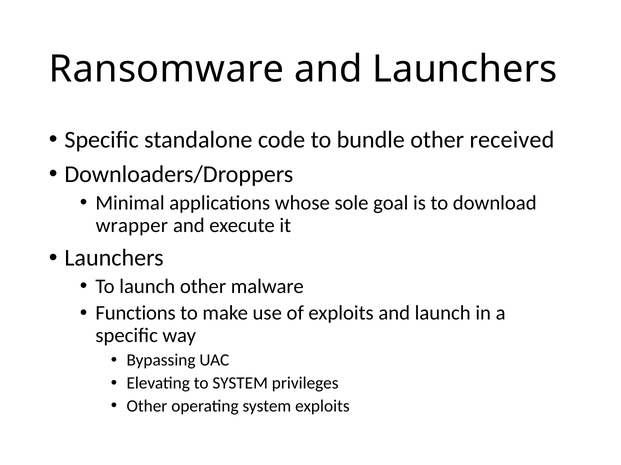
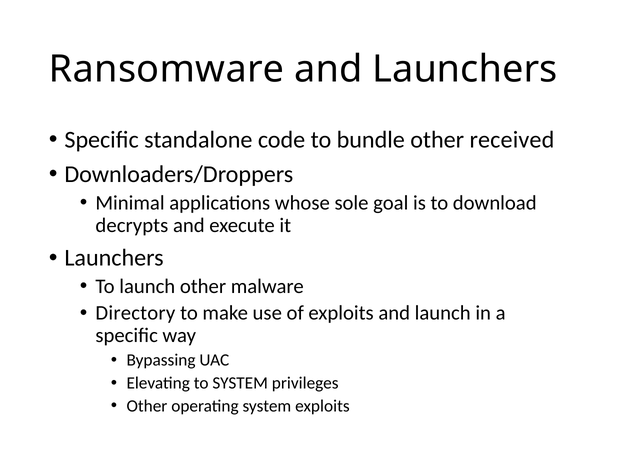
wrapper: wrapper -> decrypts (132, 226)
Functions: Functions -> Directory (135, 314)
